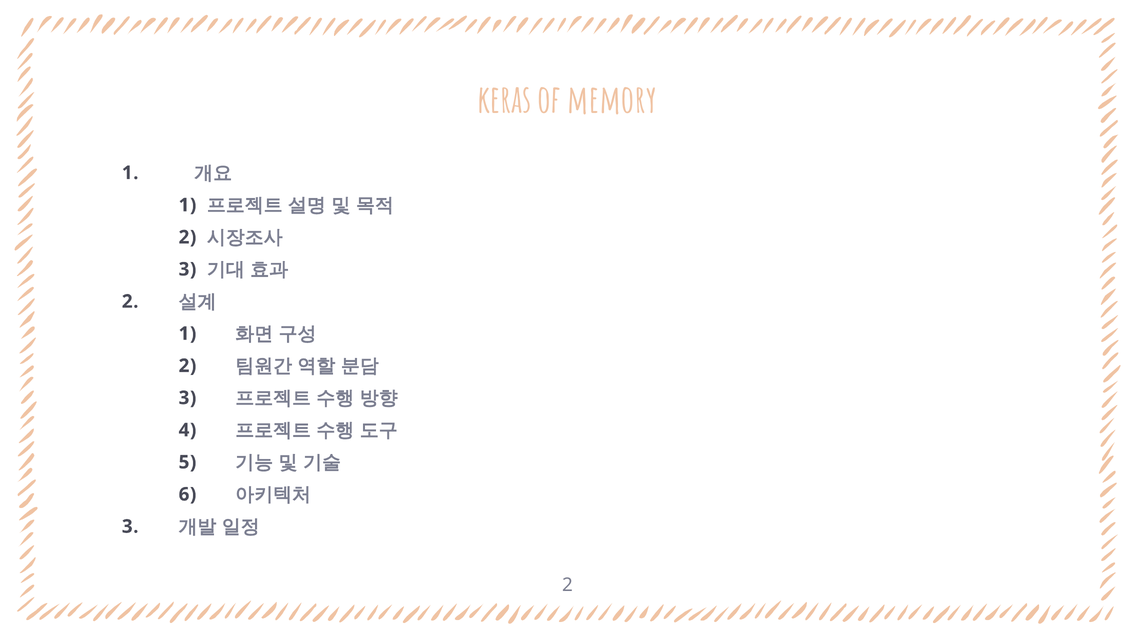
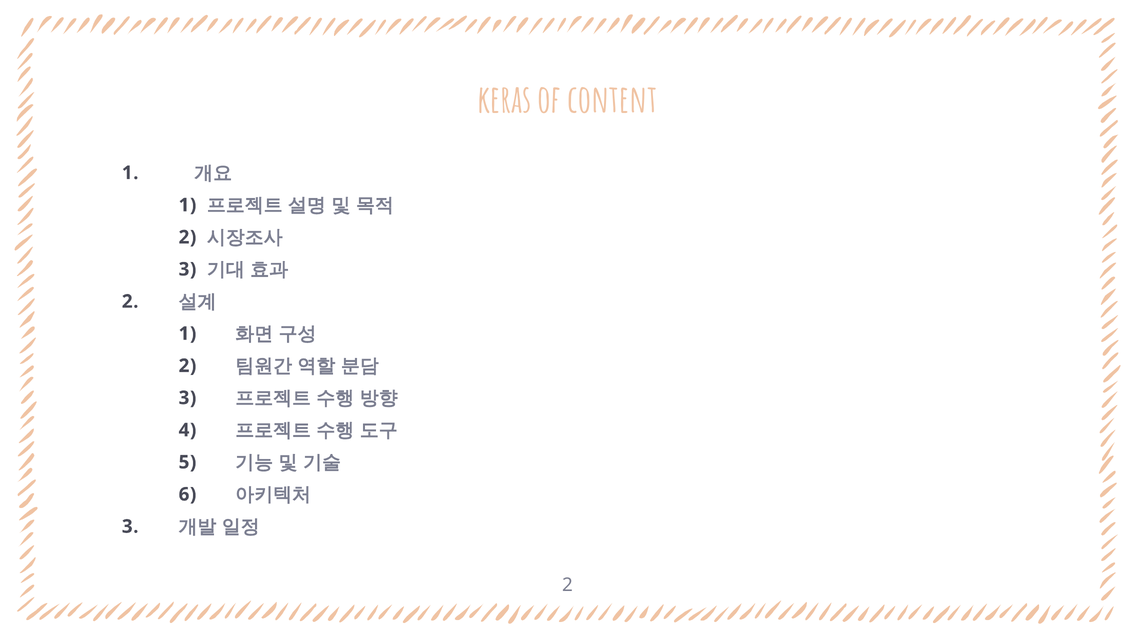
memory: memory -> content (612, 101)
